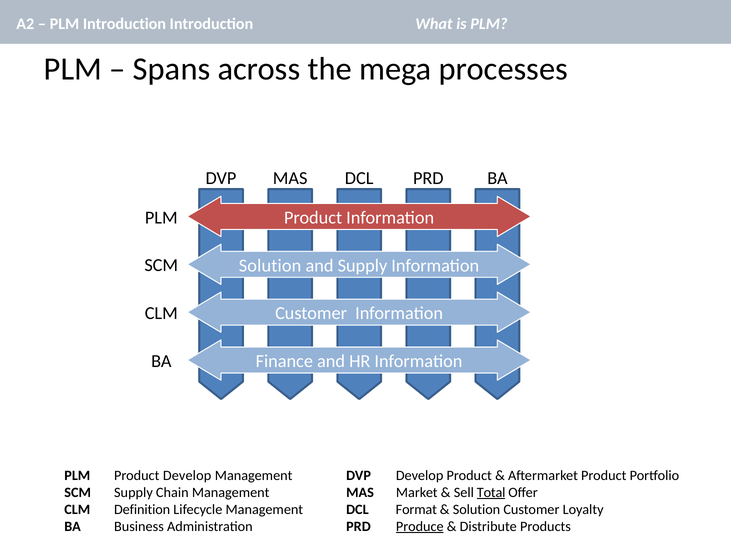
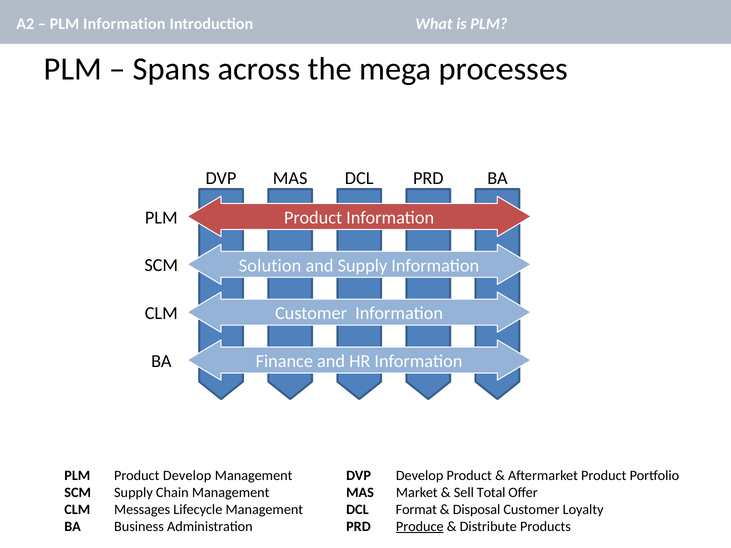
PLM Introduction: Introduction -> Information (124, 24)
Total underline: present -> none (491, 493)
Definition: Definition -> Messages (142, 510)
Solution: Solution -> Disposal (477, 510)
